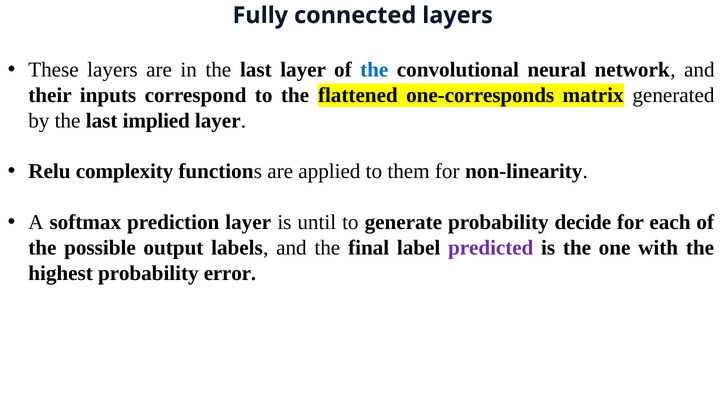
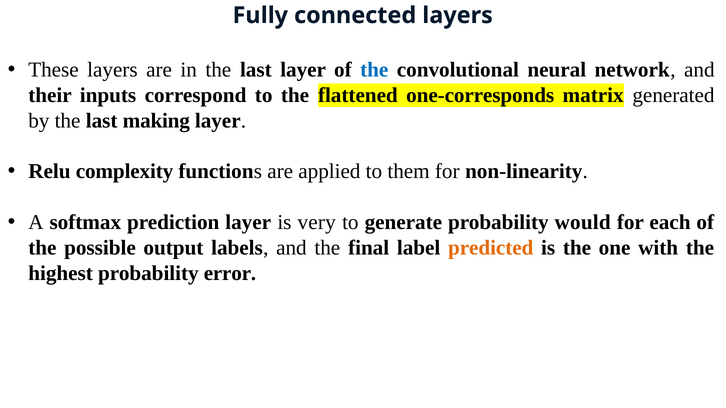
implied: implied -> making (156, 121)
until: until -> very (317, 222)
decide: decide -> would (583, 222)
predicted colour: purple -> orange (491, 248)
